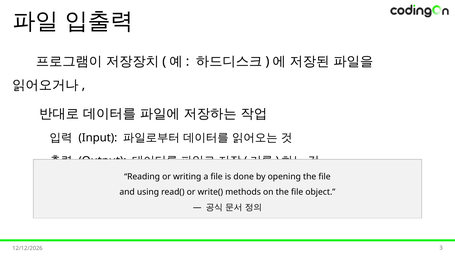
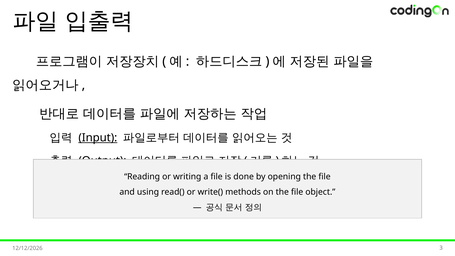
Input underline: none -> present (98, 138)
